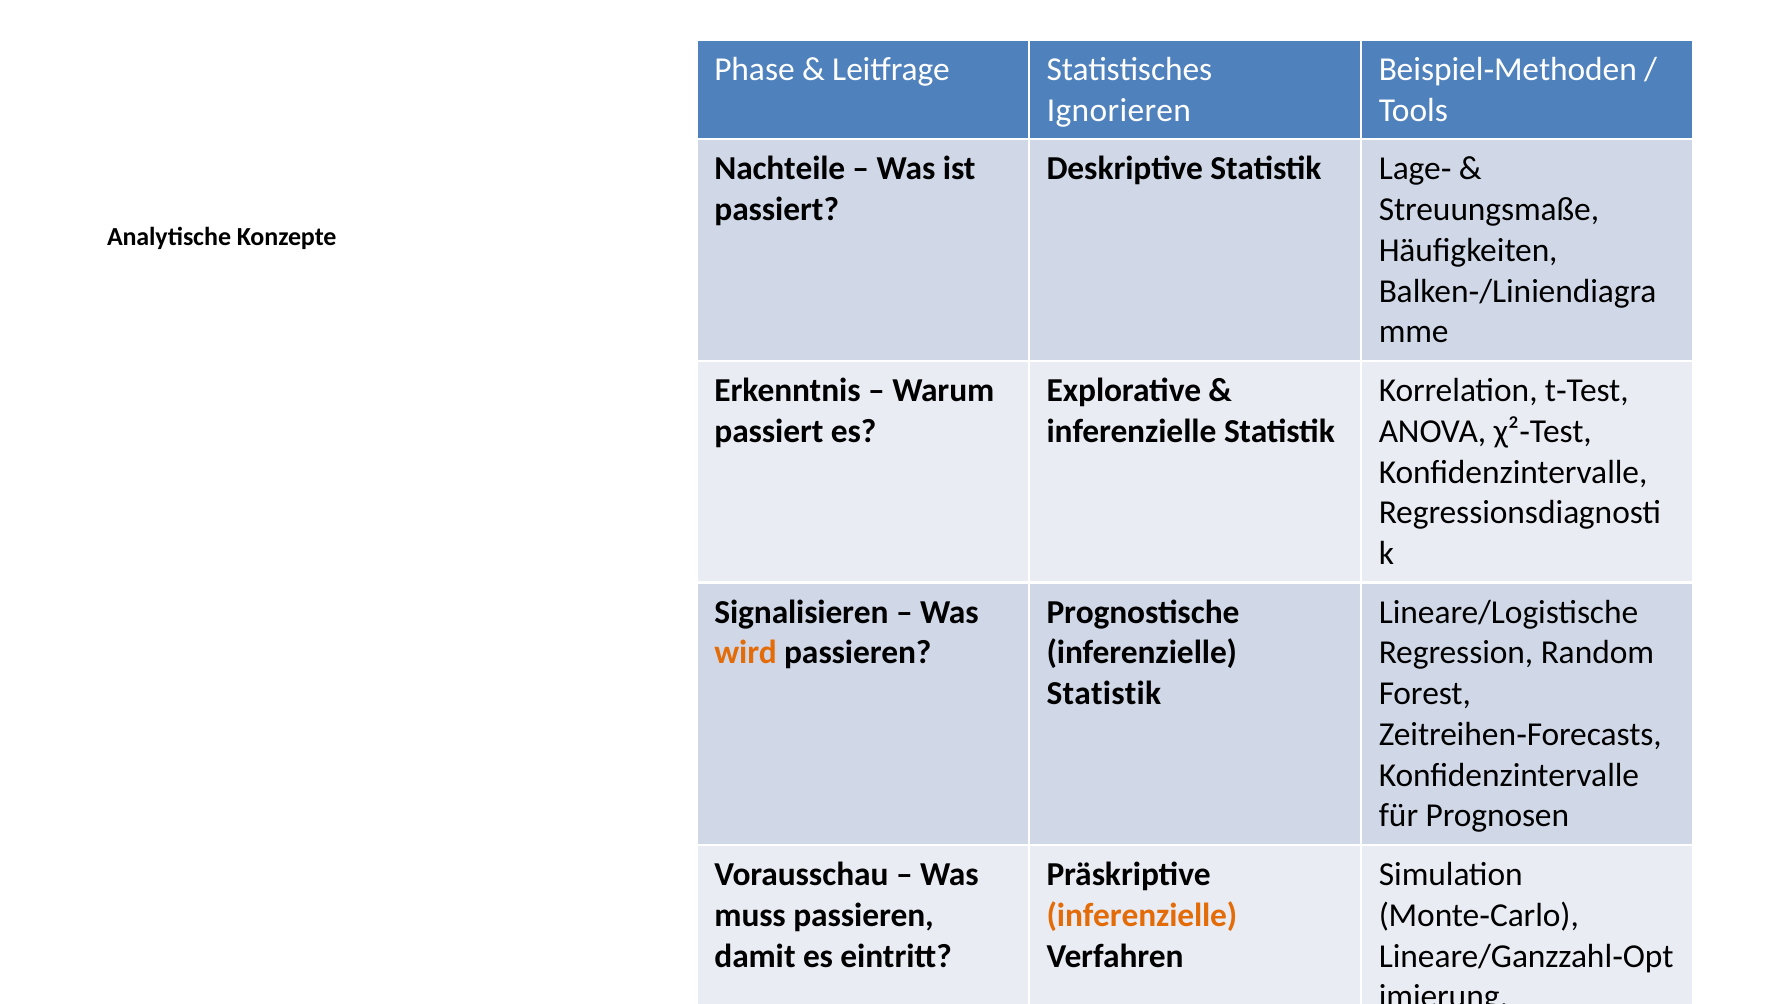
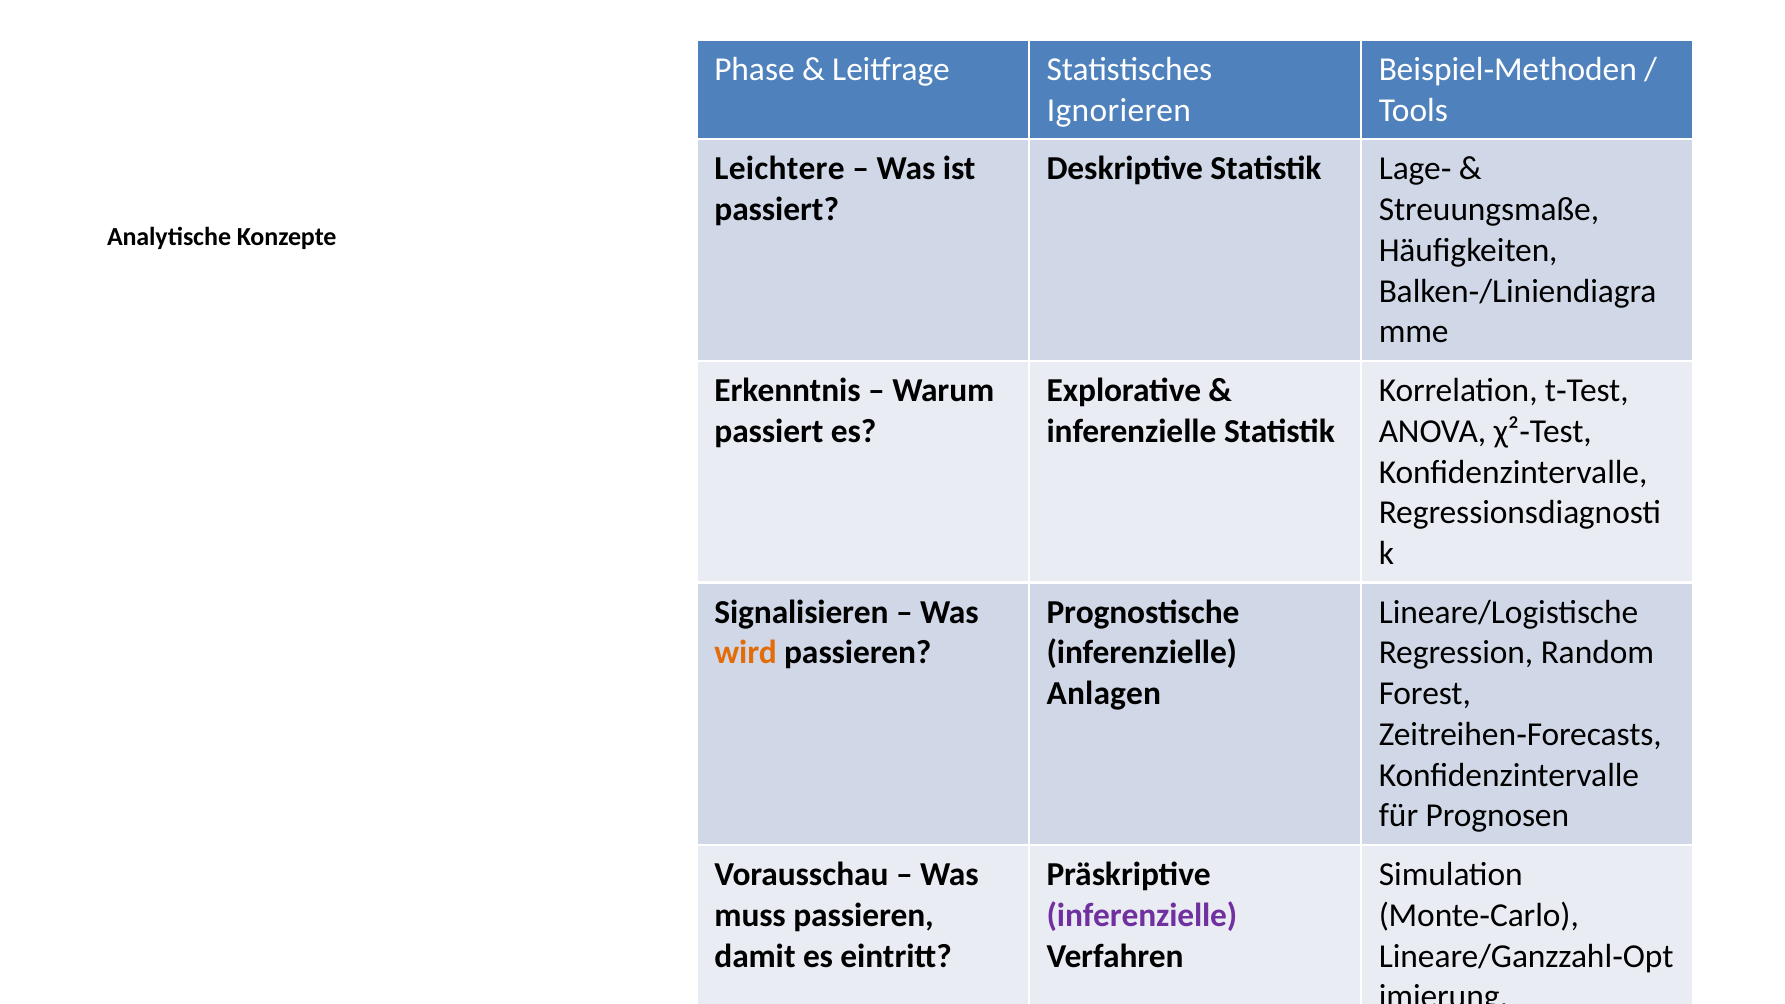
Nachteile: Nachteile -> Leichtere (780, 169)
Statistik: Statistik -> Anlagen (1104, 694)
inferenzielle colour: orange -> purple (1142, 915)
